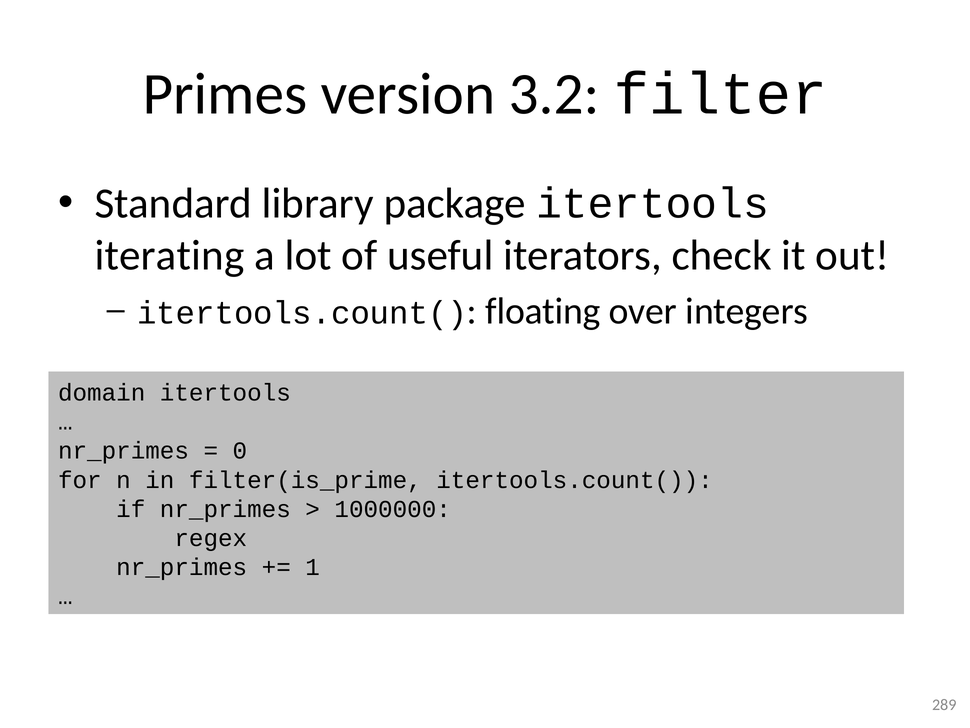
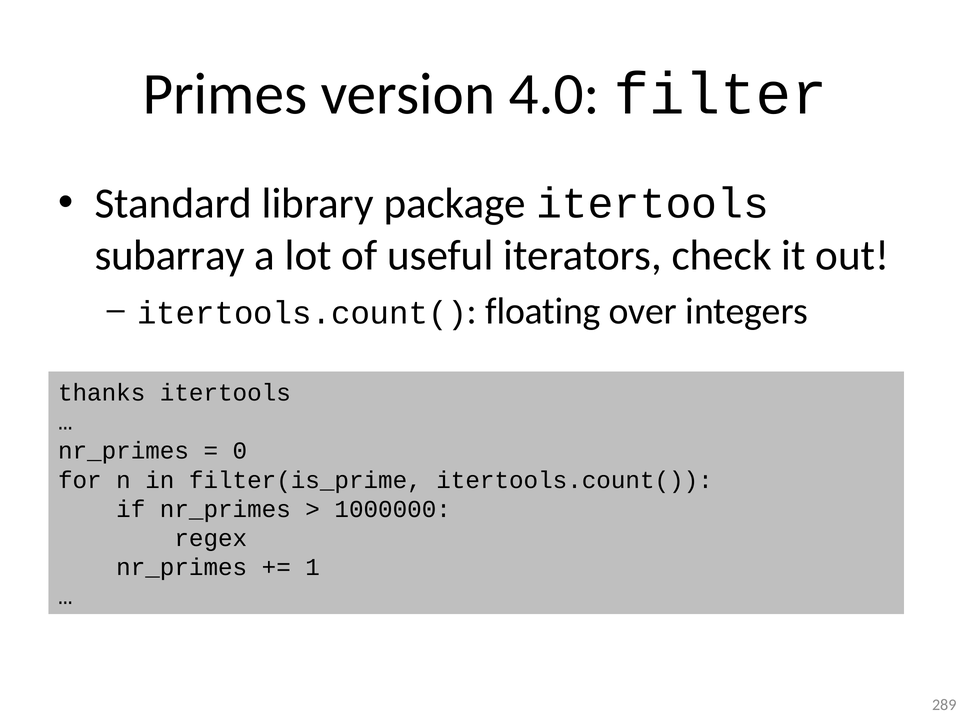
3.2: 3.2 -> 4.0 (554, 94)
iterating: iterating -> subarray (170, 255)
domain: domain -> thanks (102, 392)
